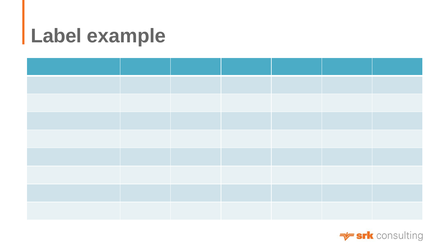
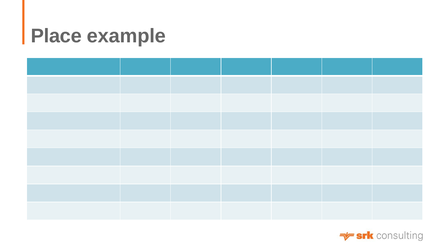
Label: Label -> Place (56, 36)
